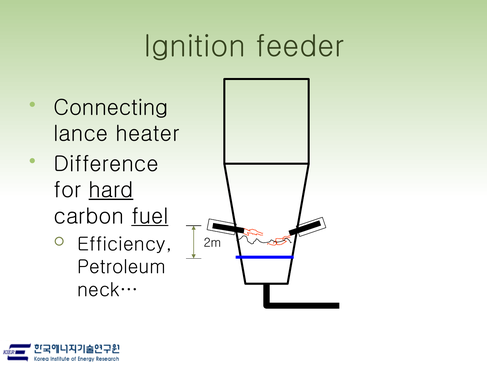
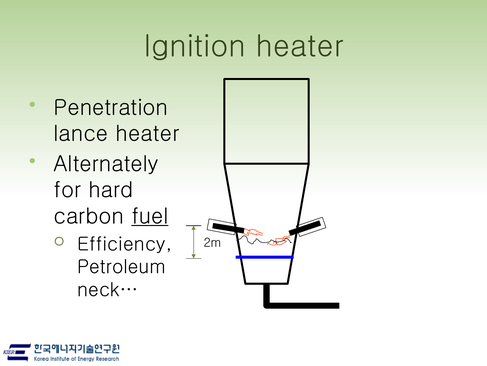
Ignition feeder: feeder -> heater (300, 46)
Connecting: Connecting -> Penetration (111, 107)
Difference: Difference -> Alternately (106, 164)
hard underline: present -> none (111, 190)
